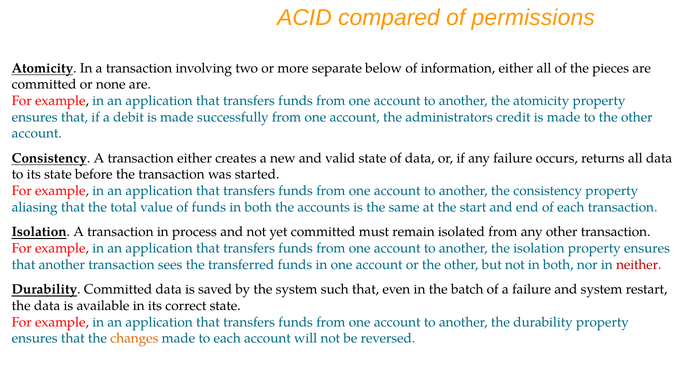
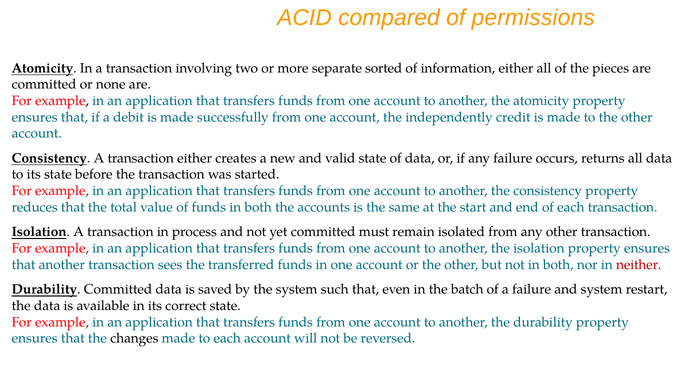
below: below -> sorted (384, 68)
administrators: administrators -> independently (449, 117)
aliasing: aliasing -> reduces (35, 207)
changes colour: orange -> black (134, 338)
